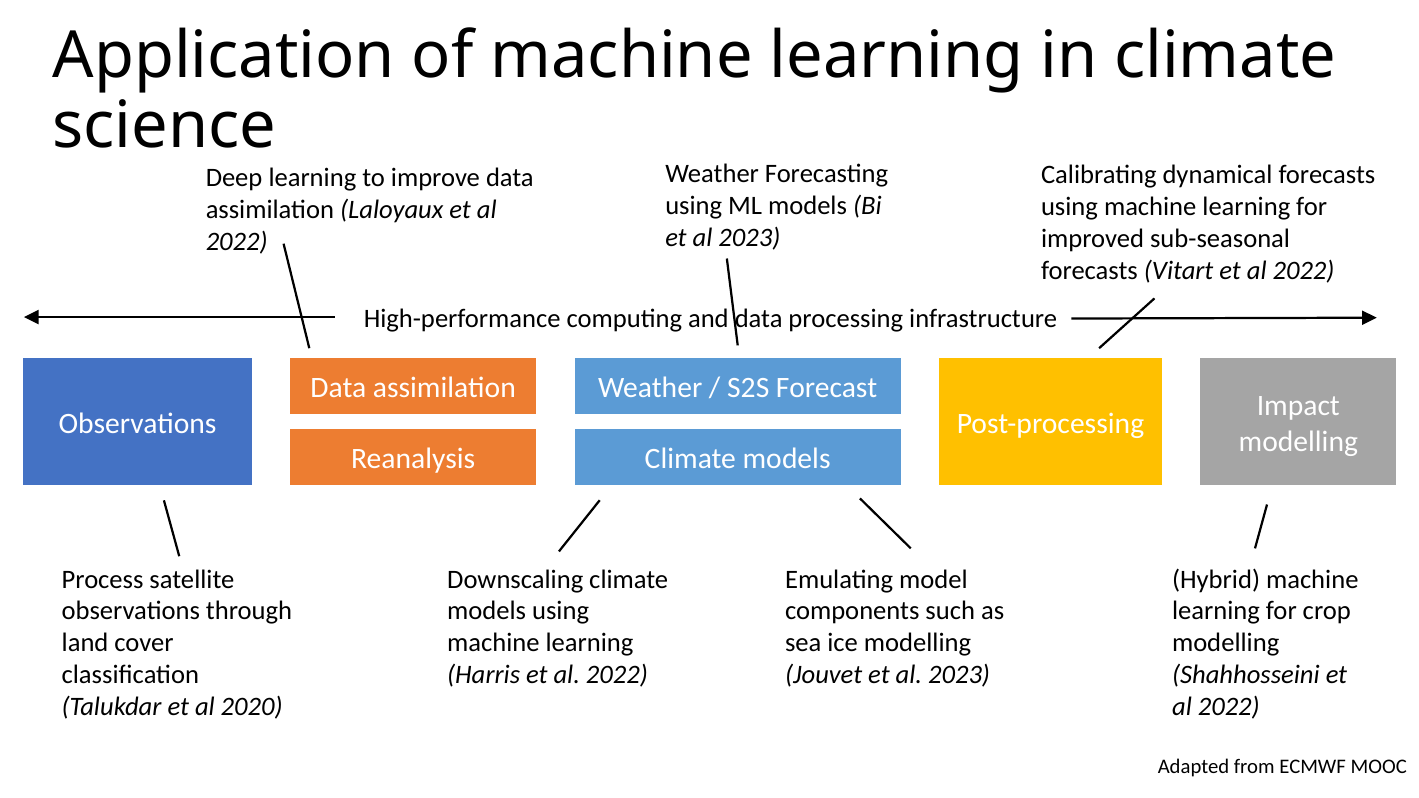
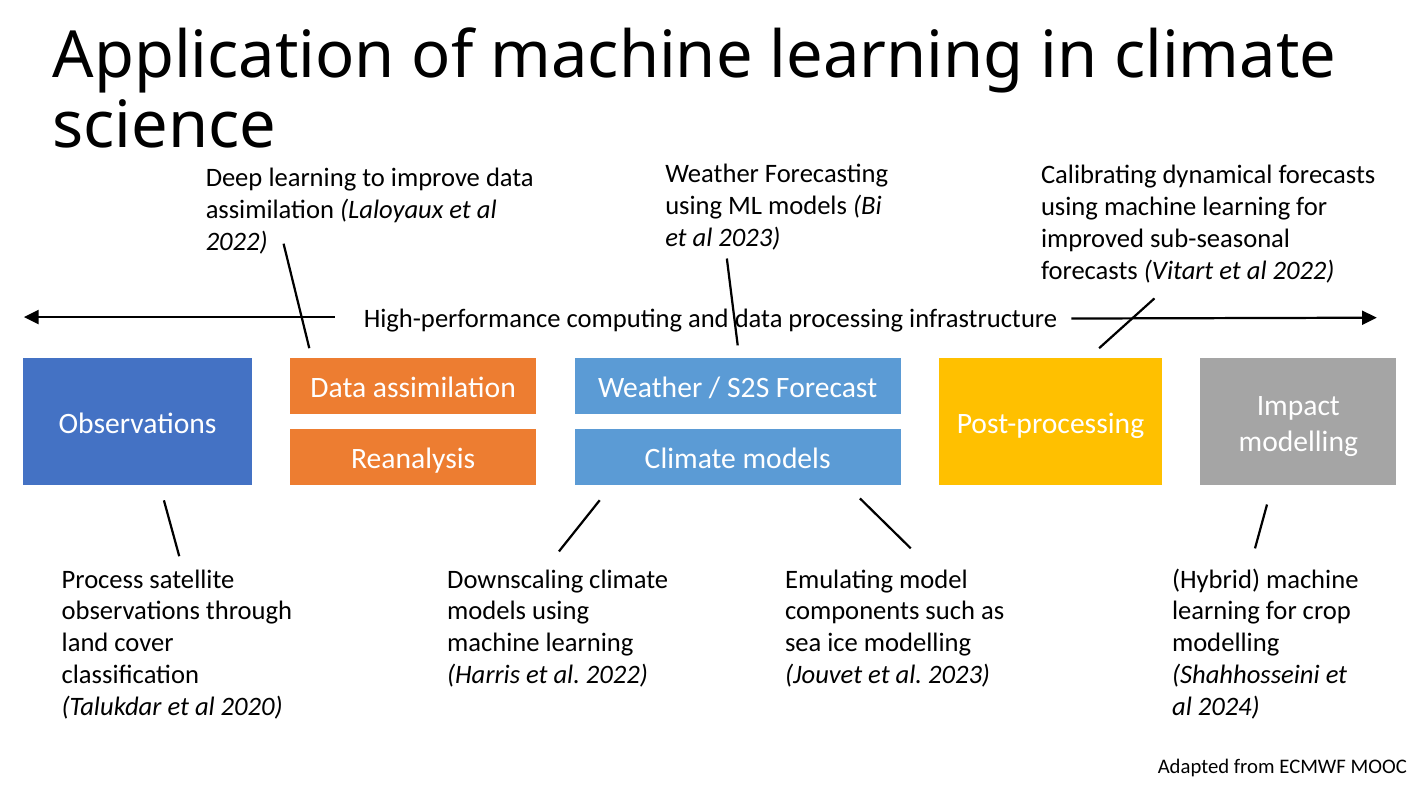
2022: 2022 -> 2024 (1229, 707)
